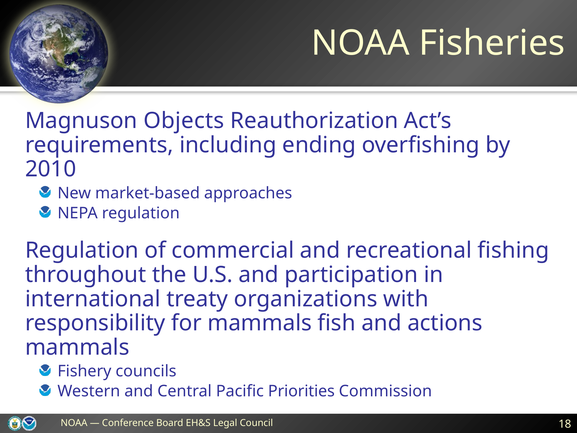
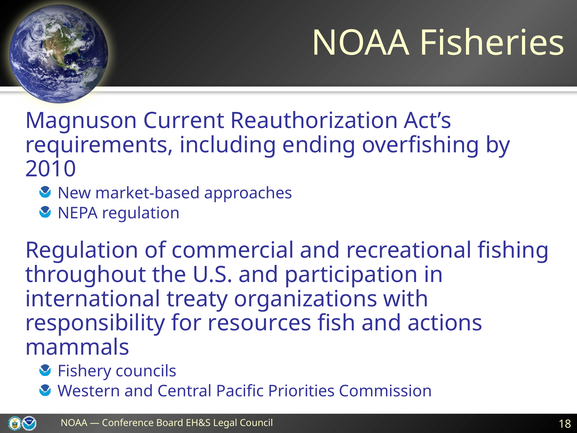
Objects: Objects -> Current (184, 121)
for mammals: mammals -> resources (260, 323)
